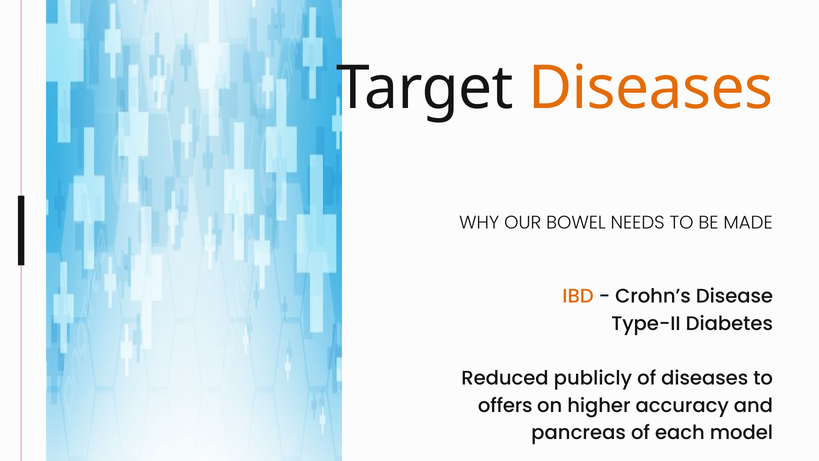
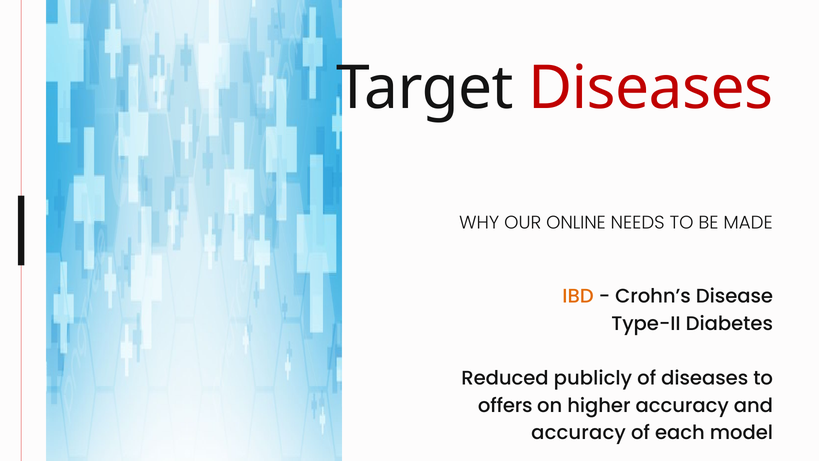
Diseases colour: orange -> red (651, 88)
BOWEL: BOWEL -> ONLINE (576, 222)
pancreas: pancreas -> accuracy (579, 433)
